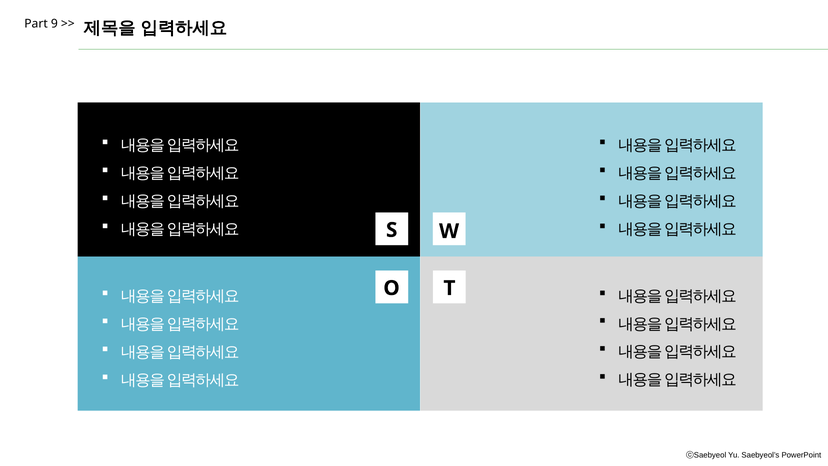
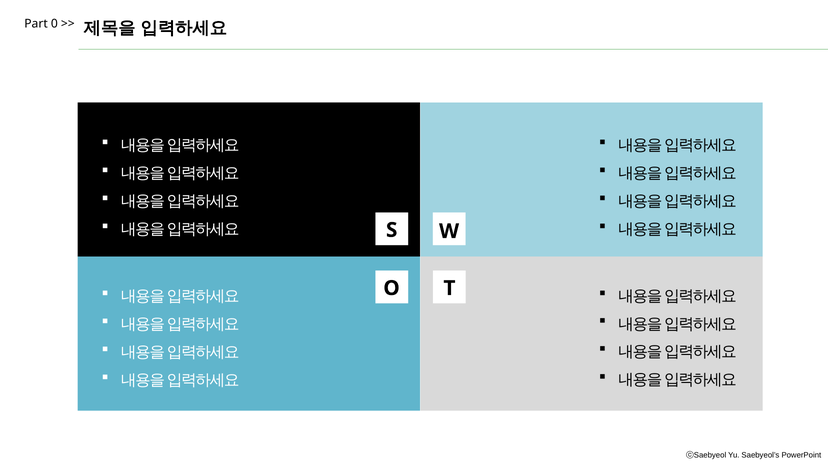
9: 9 -> 0 (54, 24)
